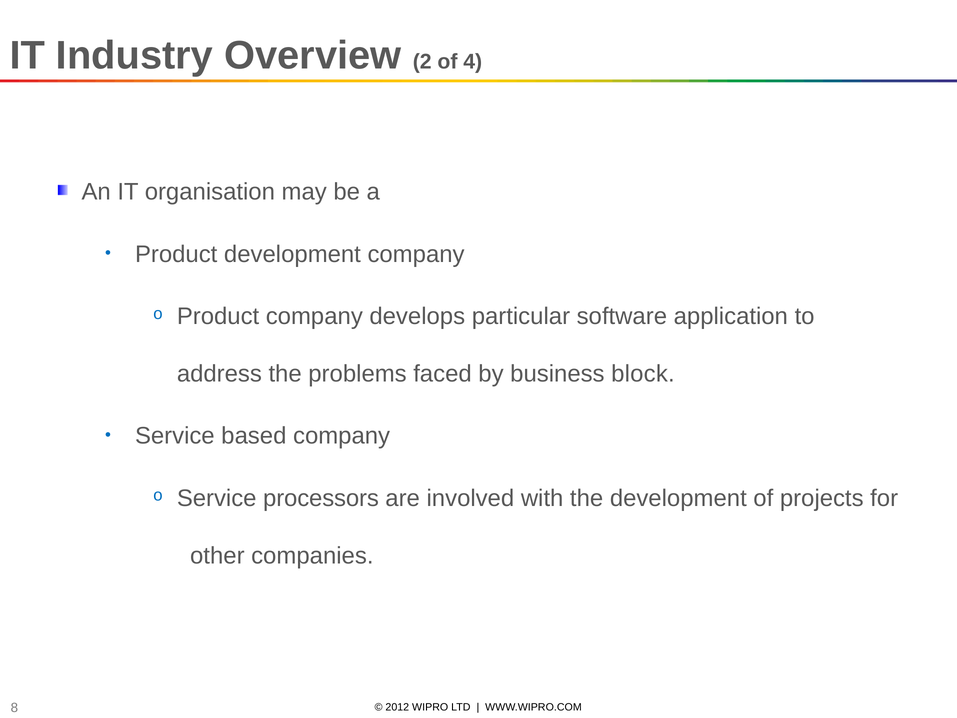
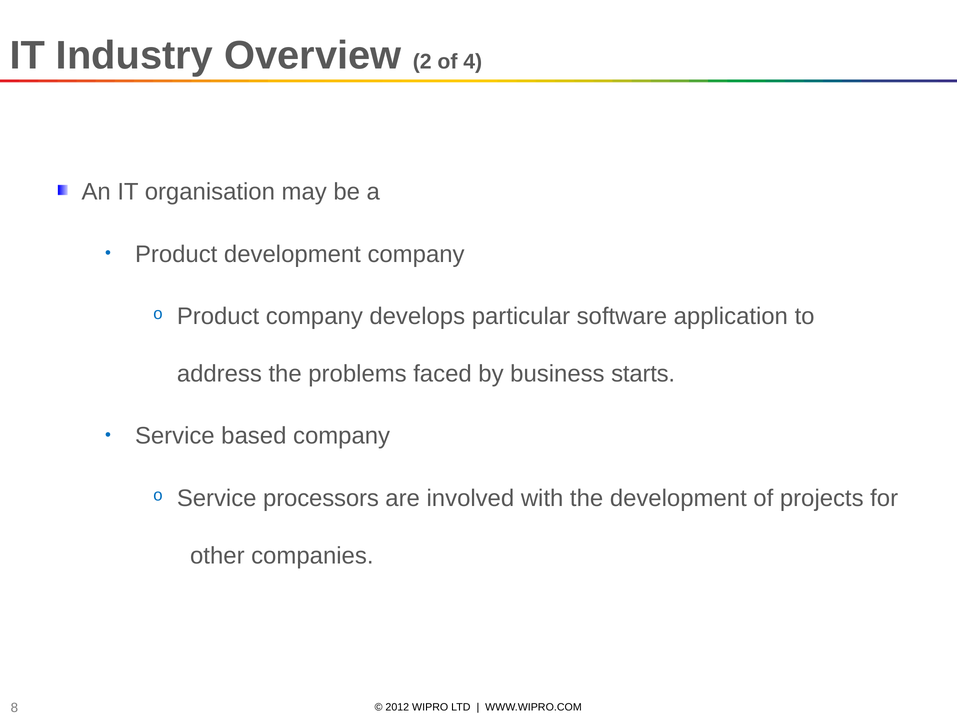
block: block -> starts (643, 374)
